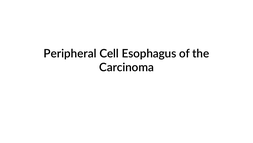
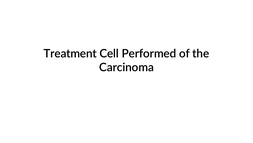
Peripheral: Peripheral -> Treatment (70, 53)
Esophagus: Esophagus -> Performed (149, 53)
